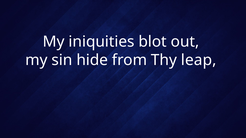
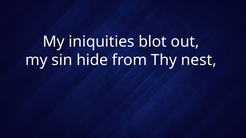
leap: leap -> nest (199, 60)
